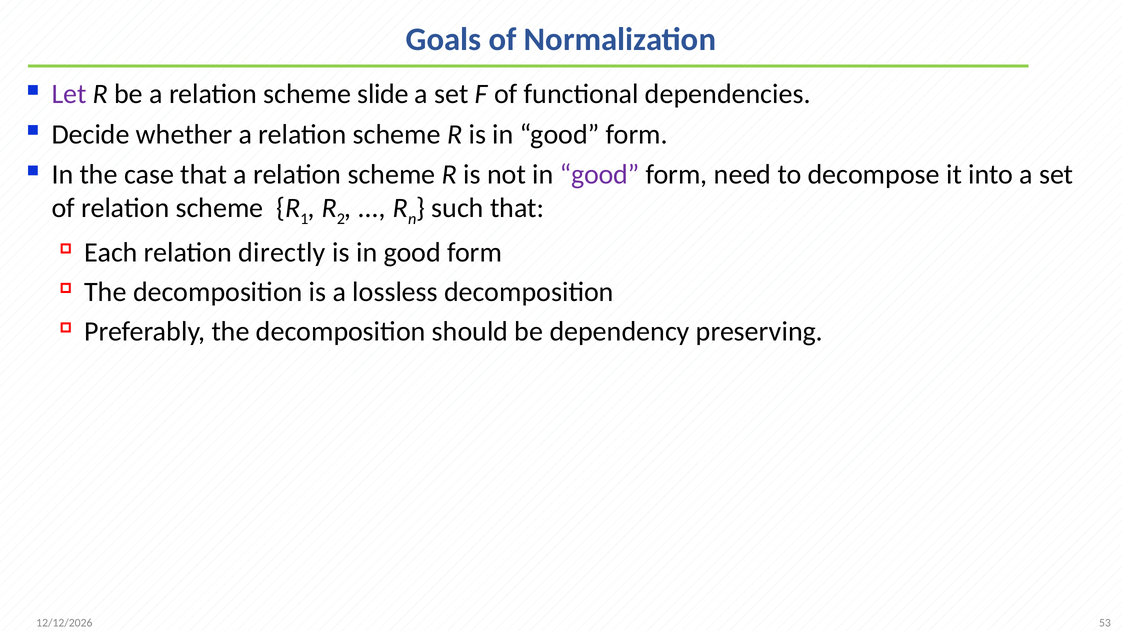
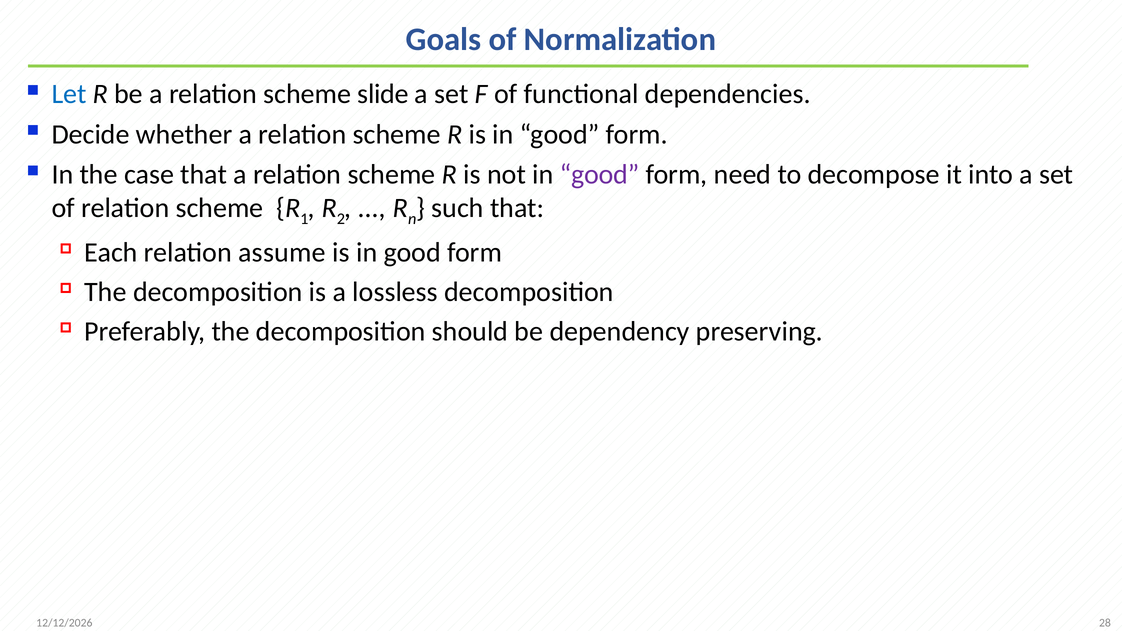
Let colour: purple -> blue (69, 94)
directly: directly -> assume (282, 252)
53: 53 -> 28 (1105, 623)
